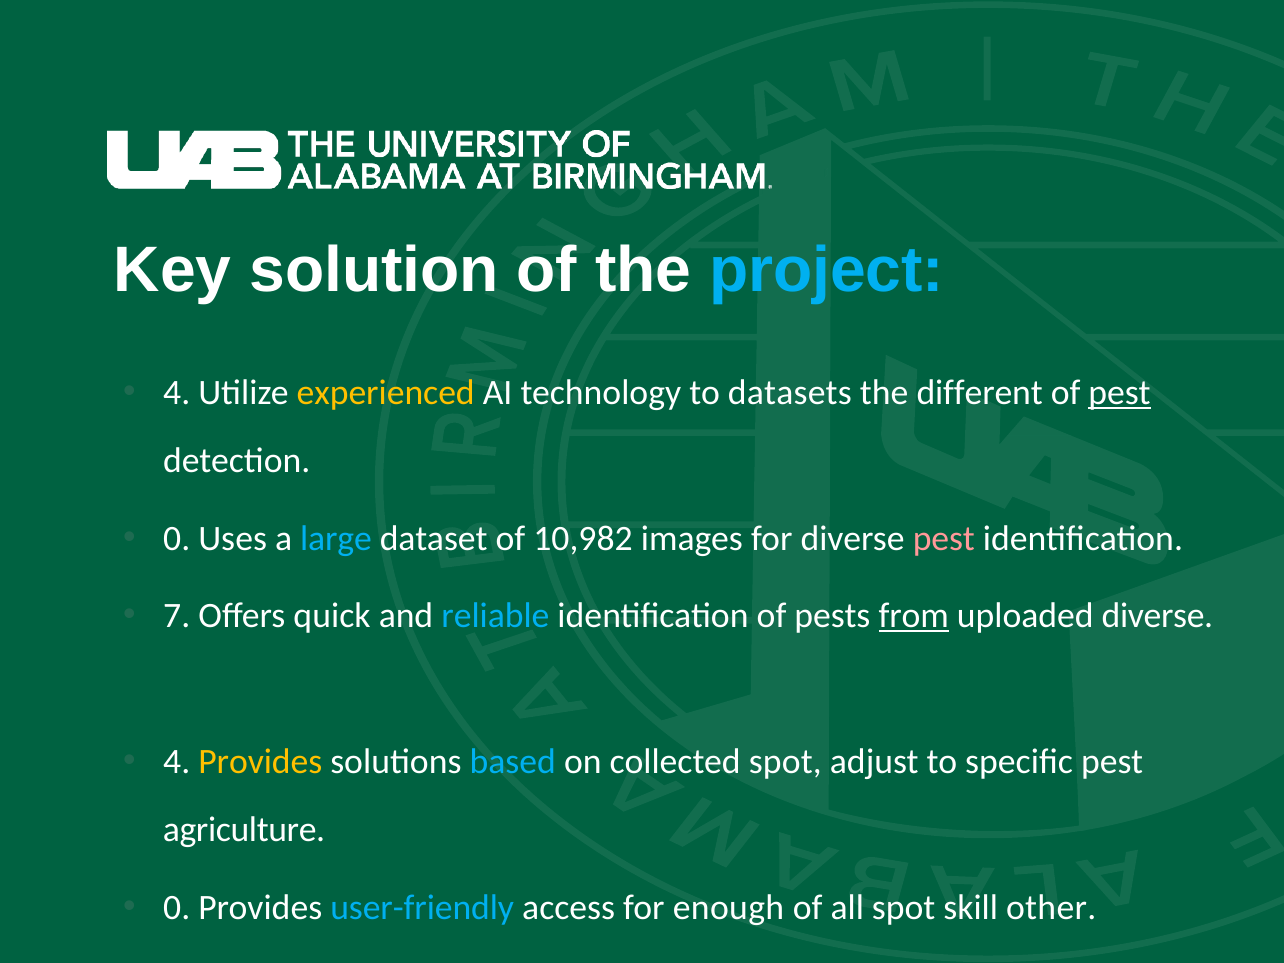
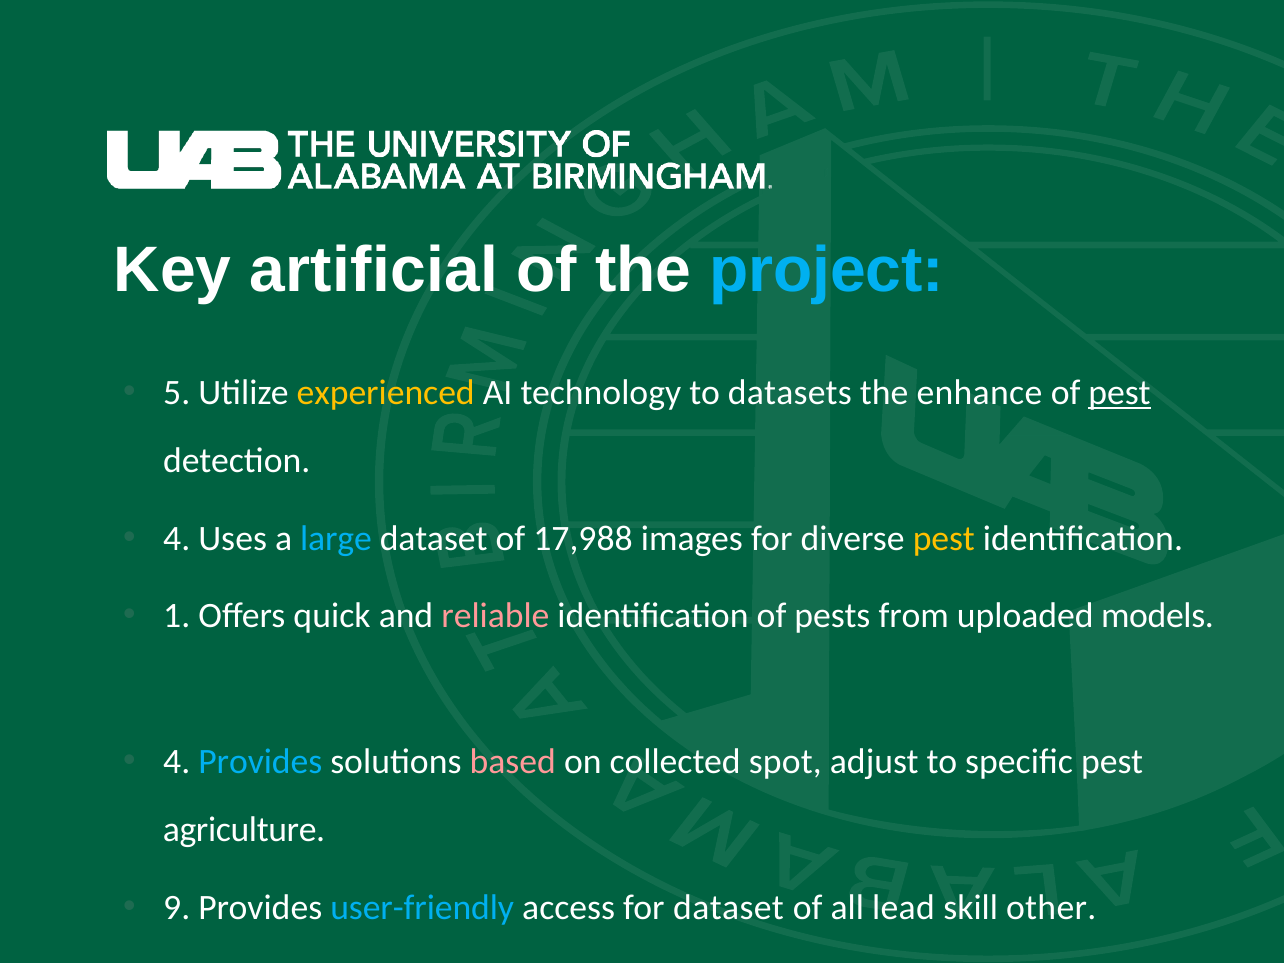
solution: solution -> artificial (374, 270)
4: 4 -> 5 (177, 393)
different: different -> enhance (979, 393)
0: 0 -> 4 (177, 538)
10,982: 10,982 -> 17,988 (583, 538)
pest colour: pink -> yellow (944, 538)
7: 7 -> 1 (177, 616)
reliable colour: light blue -> pink (495, 616)
from underline: present -> none (914, 616)
uploaded diverse: diverse -> models (1157, 616)
Provides colour: yellow -> light blue (260, 762)
based colour: light blue -> pink (513, 762)
0: 0 -> 9 (177, 908)
for enough: enough -> dataset (729, 908)
all spot: spot -> lead (903, 908)
